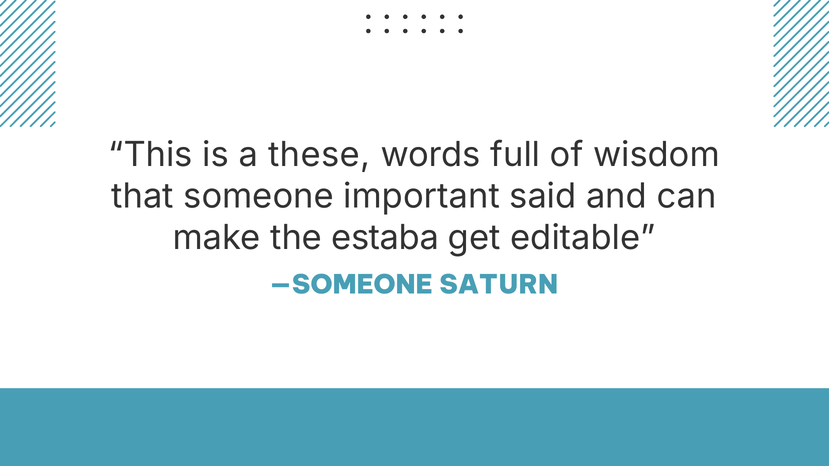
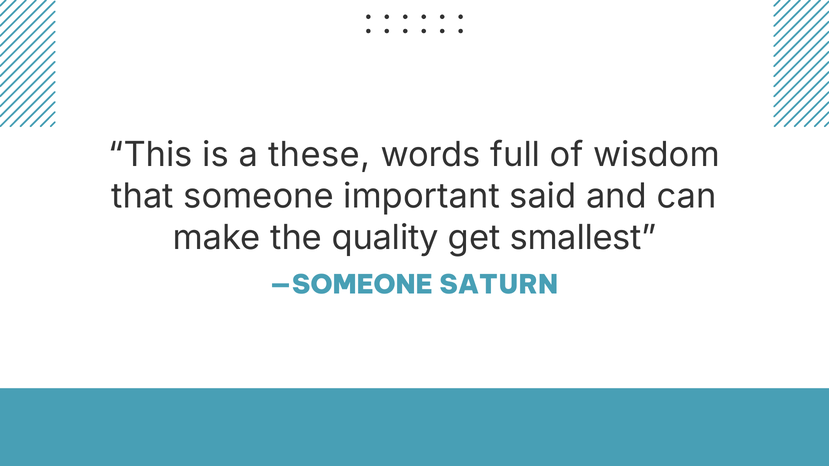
estaba: estaba -> quality (385, 238)
editable: editable -> smallest (583, 238)
